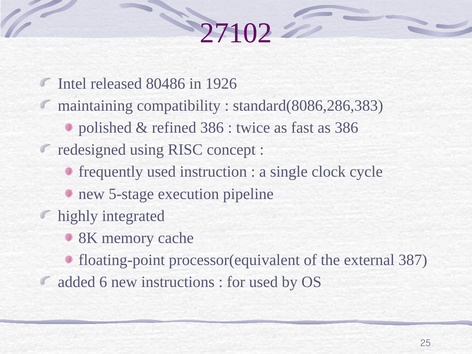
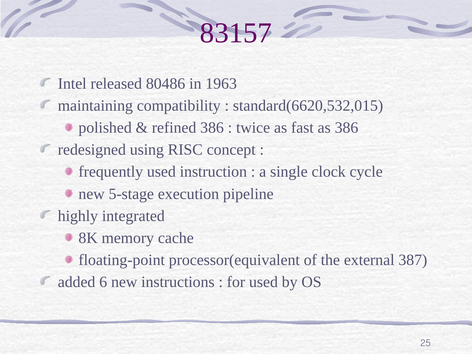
27102: 27102 -> 83157 (236, 33)
1926: 1926 -> 1963 (221, 84)
standard(8086,286,383: standard(8086,286,383 -> standard(6620,532,015 (308, 106)
